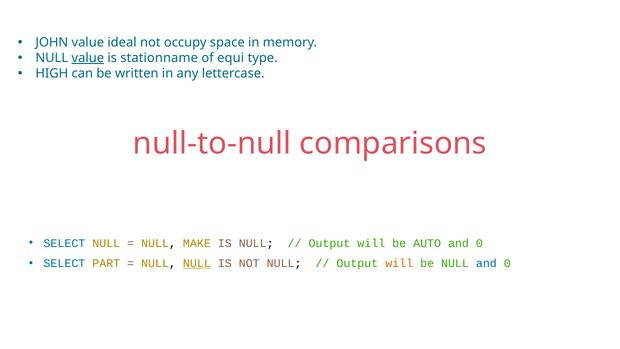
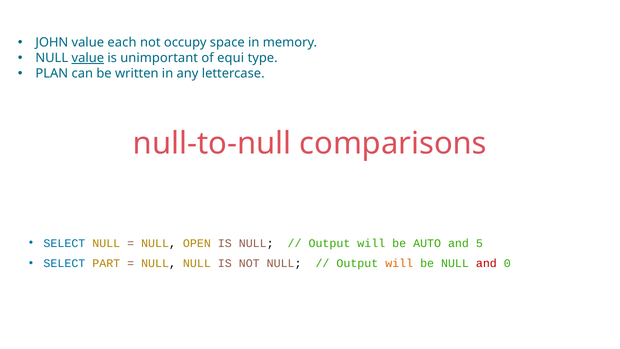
ideal: ideal -> each (122, 43)
stationname: stationname -> unimportant (159, 58)
HIGH: HIGH -> PLAN (52, 74)
MAKE: MAKE -> OPEN (197, 243)
0: 0 -> 5 (479, 243)
NULL underline: present -> none (197, 263)
and colour: blue -> red (486, 263)
